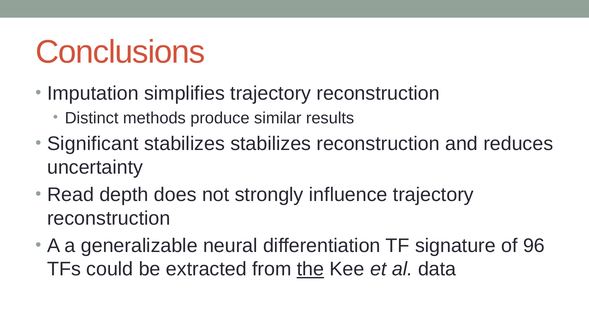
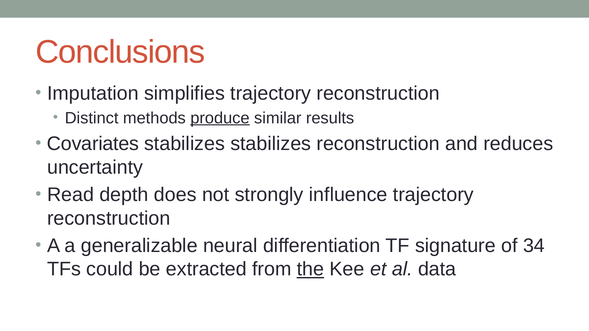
produce underline: none -> present (220, 118)
Significant: Significant -> Covariates (93, 144)
96: 96 -> 34 (534, 246)
